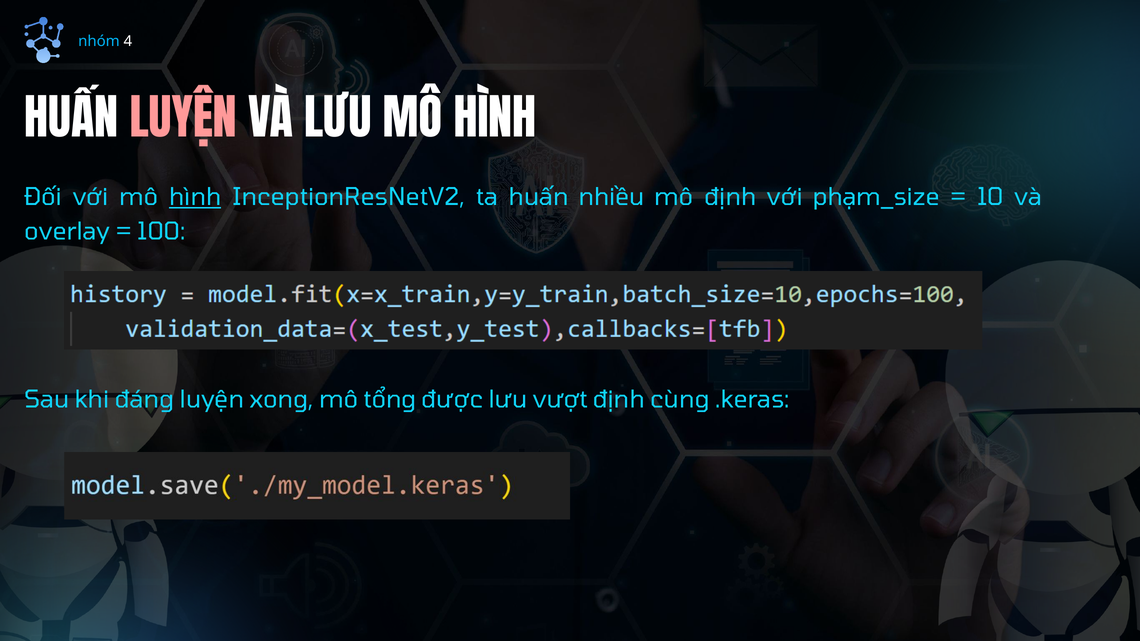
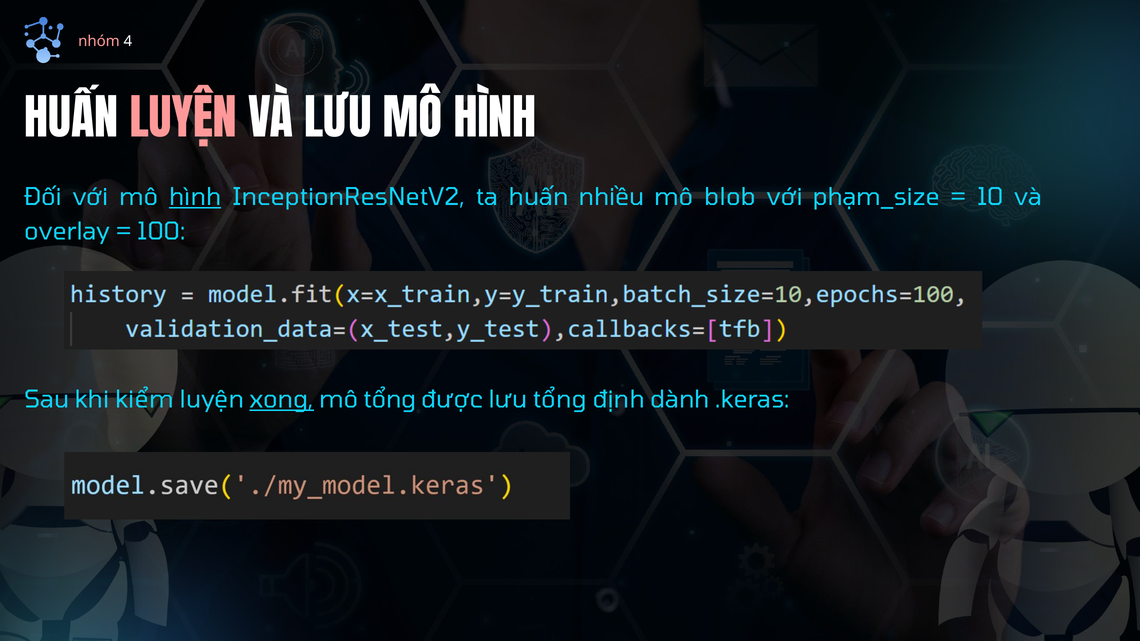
nhóm colour: light blue -> pink (99, 41)
mô định: định -> blob (730, 197)
đáng: đáng -> kiểm (144, 400)
xong underline: none -> present (282, 400)
lưu vượt: vượt -> tổng (560, 400)
cùng: cùng -> dành (680, 400)
